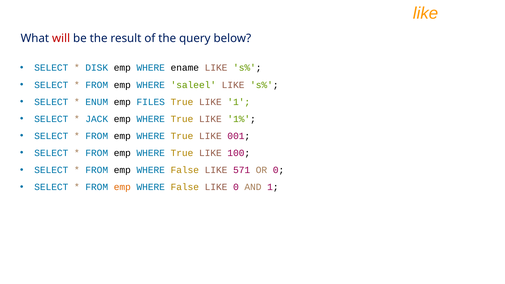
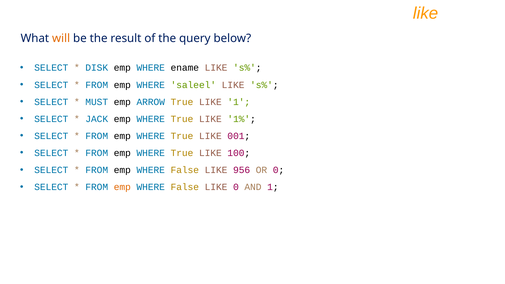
will colour: red -> orange (61, 38)
ENUM: ENUM -> MUST (97, 102)
FILES: FILES -> ARROW (151, 102)
571: 571 -> 956 (242, 170)
